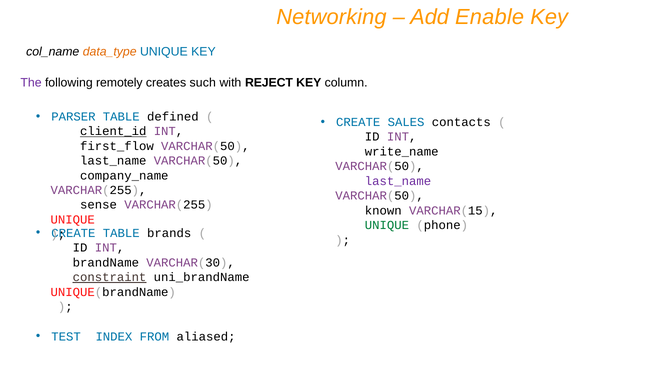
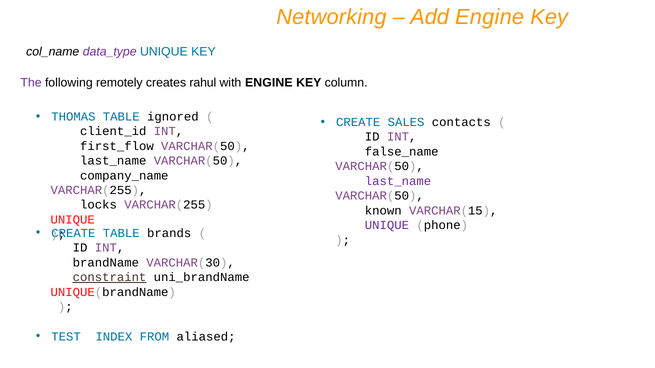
Add Enable: Enable -> Engine (490, 17)
data_type colour: orange -> purple (110, 52)
such: such -> rahul (203, 83)
with REJECT: REJECT -> ENGINE (269, 83)
PARSER: PARSER -> THOMAS (73, 117)
defined: defined -> ignored (173, 117)
client_id underline: present -> none (113, 132)
write_name: write_name -> false_name (402, 152)
sense: sense -> locks (98, 205)
UNIQUE colour: green -> purple (387, 225)
